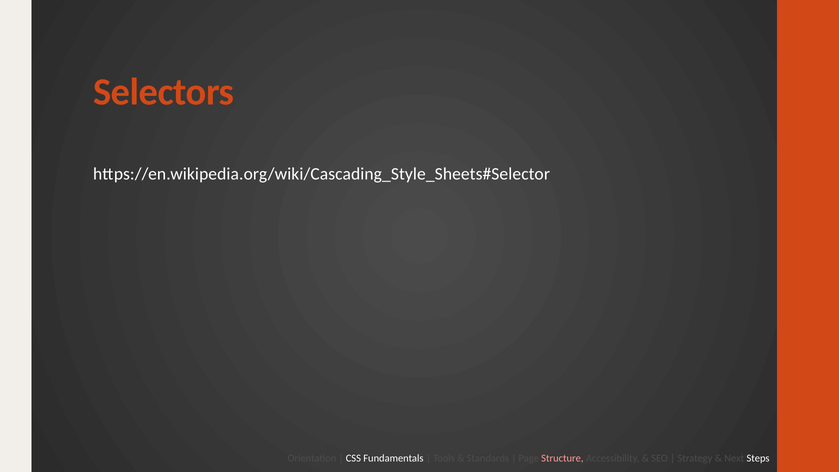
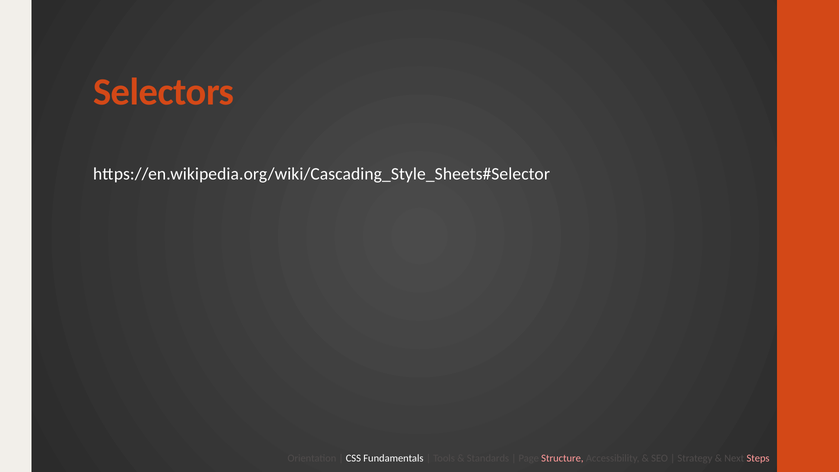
Steps colour: white -> pink (758, 458)
